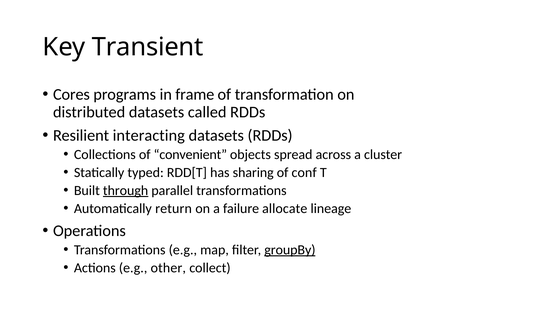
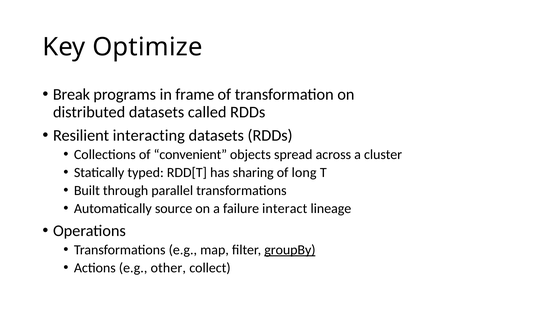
Transient: Transient -> Optimize (147, 47)
Cores: Cores -> Break (71, 94)
conf: conf -> long (304, 173)
through underline: present -> none (126, 190)
return: return -> source (174, 208)
allocate: allocate -> interact (285, 208)
